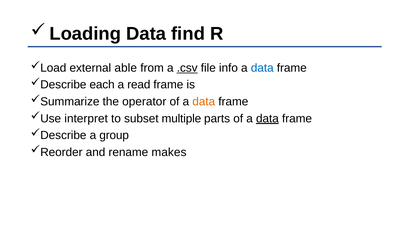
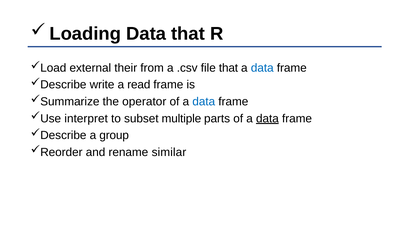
Data find: find -> that (188, 34)
able: able -> their (126, 68)
.csv underline: present -> none (187, 68)
file info: info -> that (228, 68)
each: each -> write (102, 85)
data colour: orange -> blue (204, 102)
makes: makes -> similar (169, 152)
